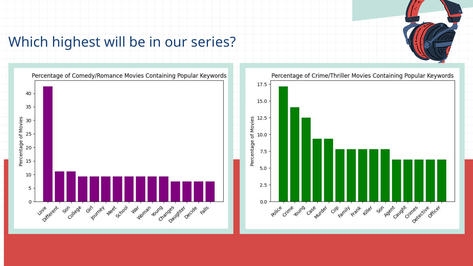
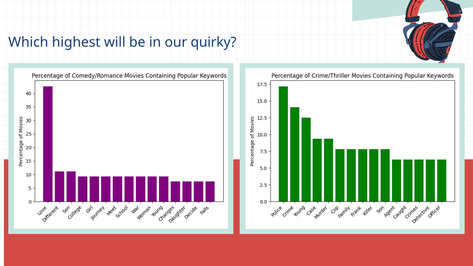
series: series -> quirky (214, 42)
